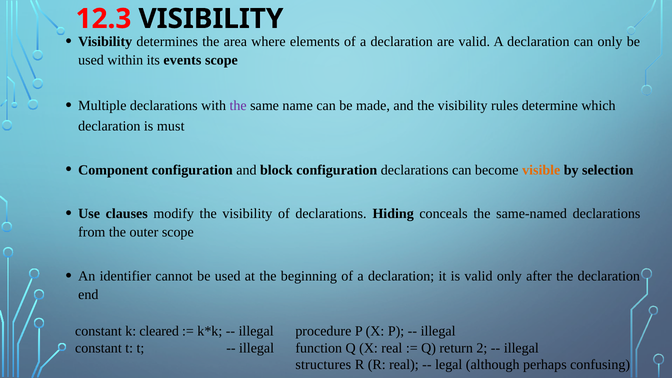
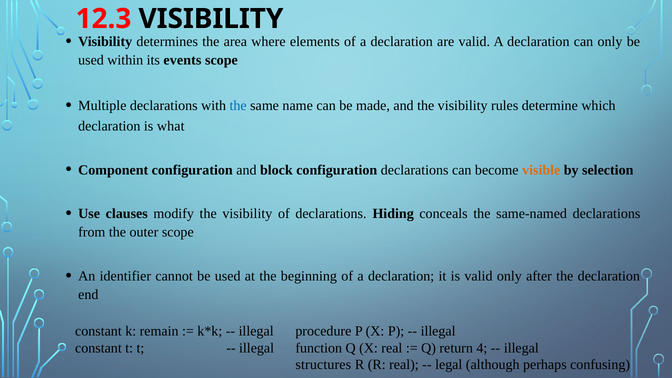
the colour: purple -> blue (238, 106)
must: must -> what (171, 126)
cleared: cleared -> remain (159, 331)
2: 2 -> 4 (482, 348)
